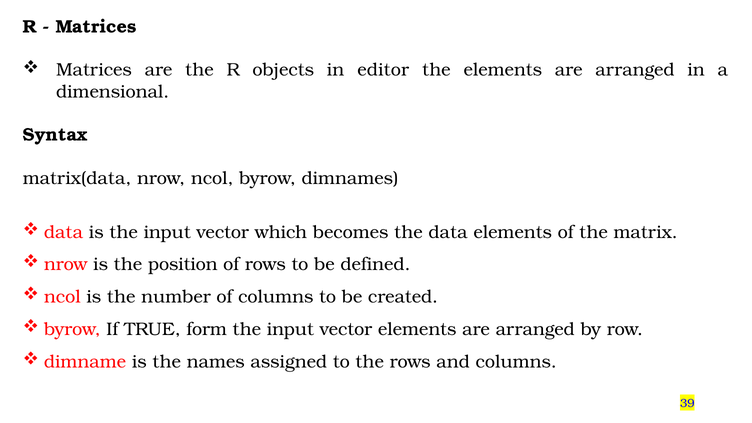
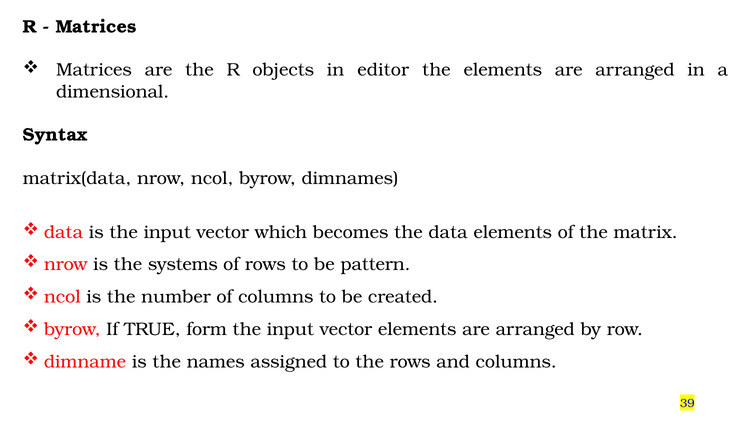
position: position -> systems (183, 264)
defined: defined -> pattern (375, 264)
